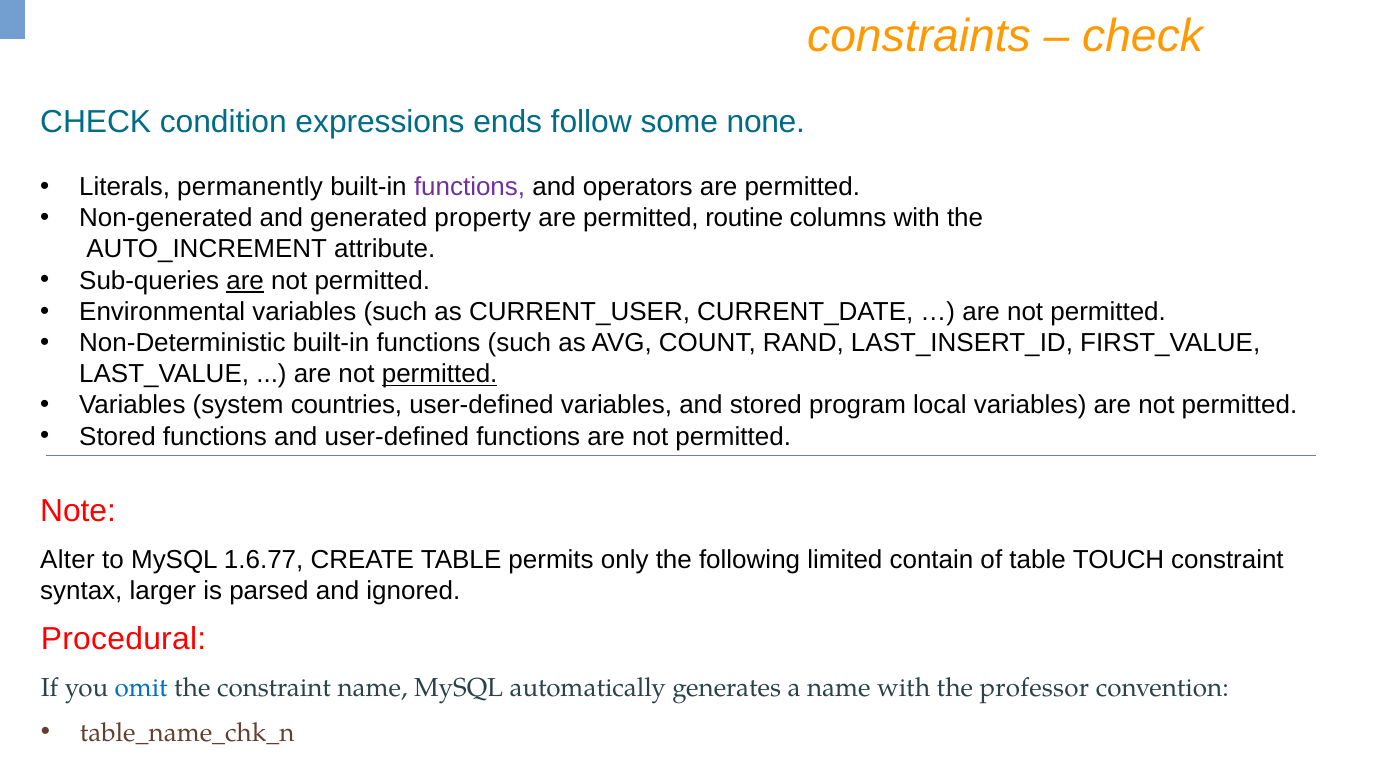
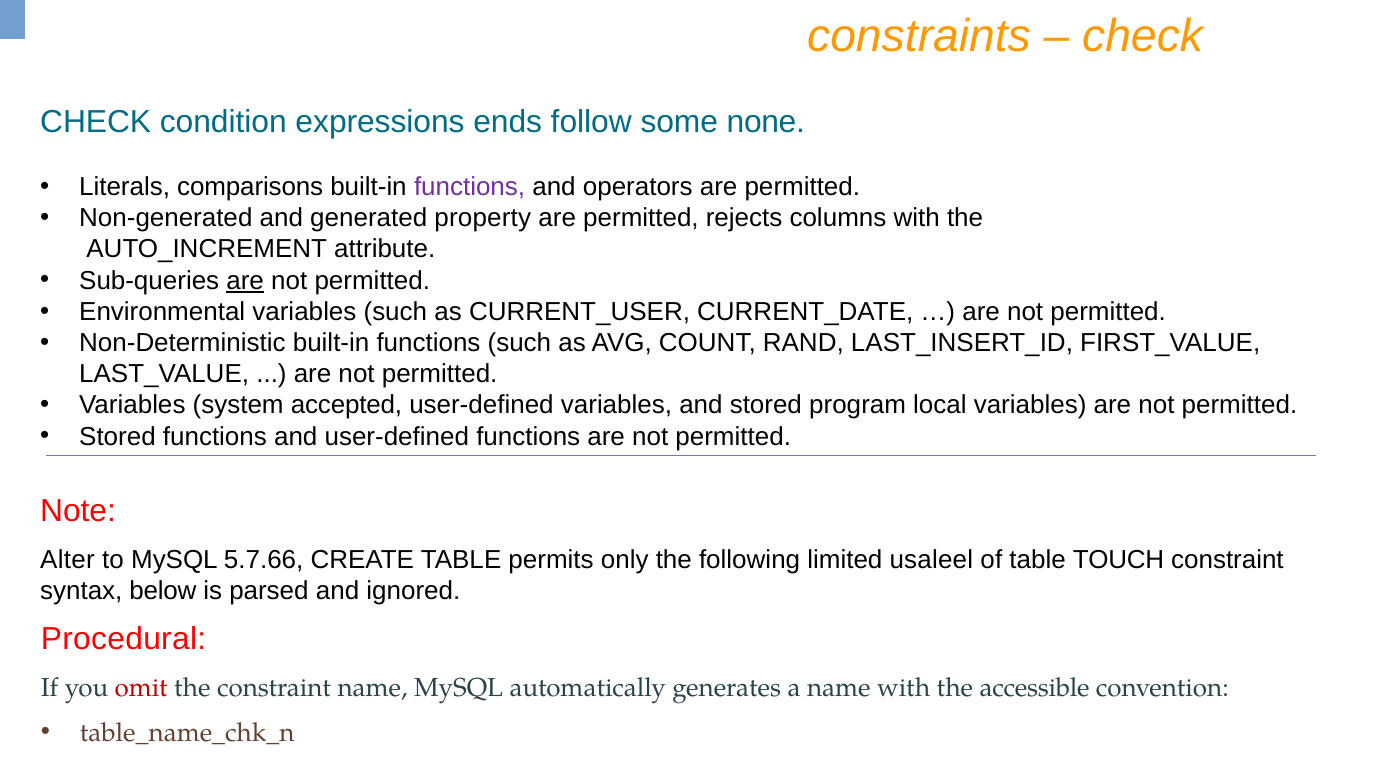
permanently: permanently -> comparisons (250, 187)
routine: routine -> rejects (744, 218)
permitted underline: present -> none (440, 374)
countries: countries -> accepted (346, 406)
1.6.77: 1.6.77 -> 5.7.66 (264, 560)
contain: contain -> usaleel (931, 560)
larger: larger -> below (163, 591)
omit colour: blue -> red (141, 688)
professor: professor -> accessible (1035, 688)
